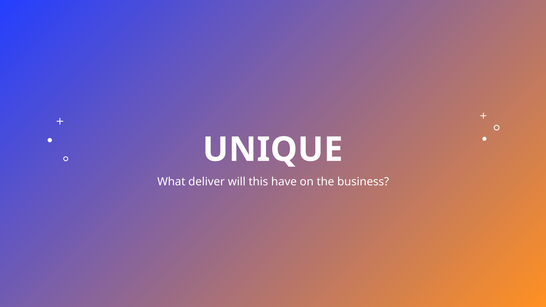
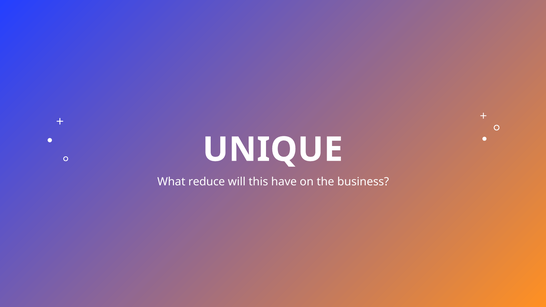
deliver: deliver -> reduce (207, 182)
